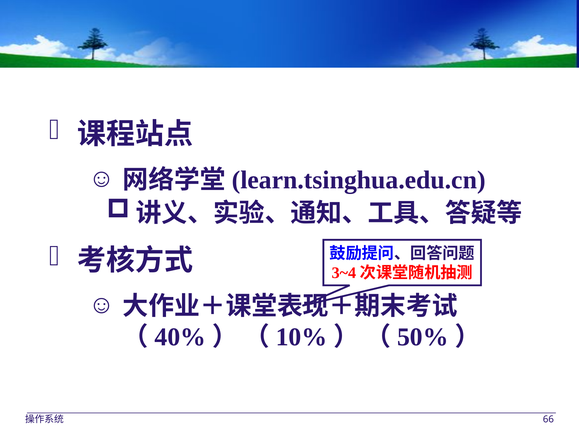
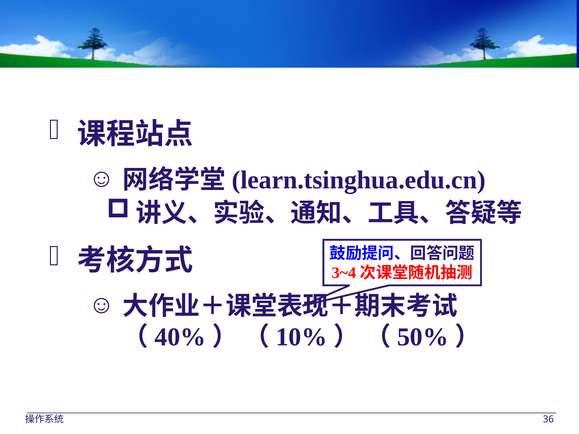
66: 66 -> 36 (548, 420)
